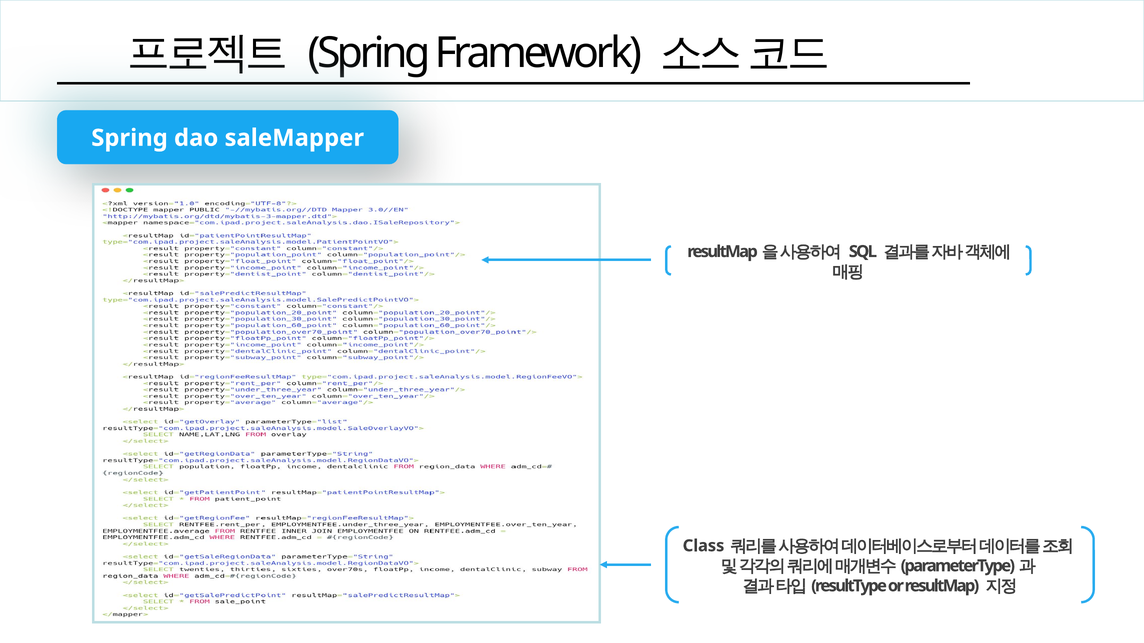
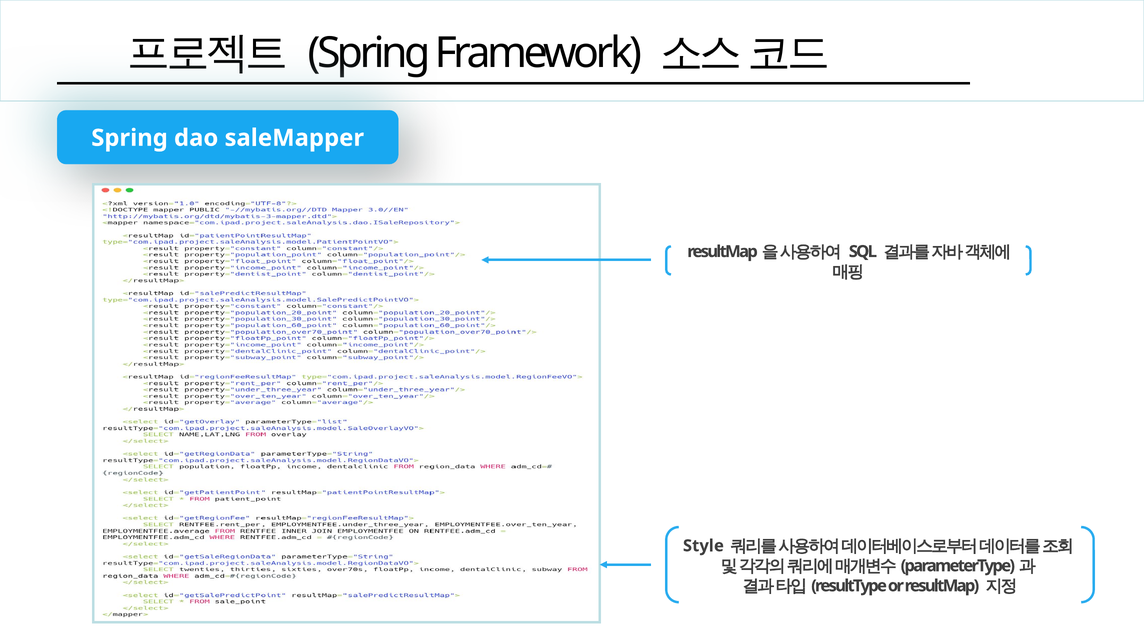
Class: Class -> Style (703, 546)
